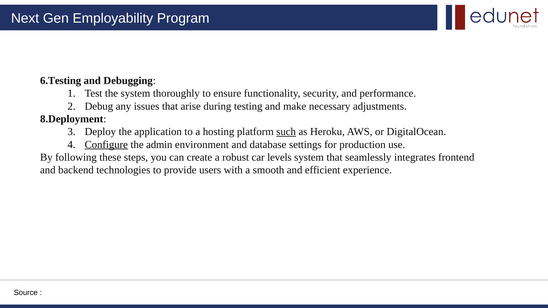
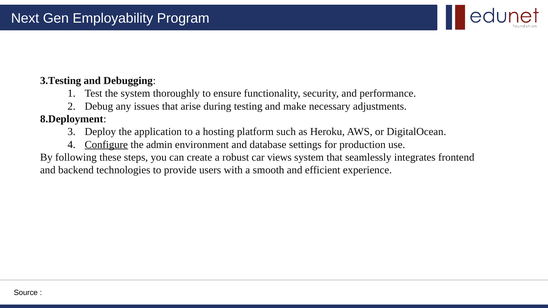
6.Testing: 6.Testing -> 3.Testing (61, 81)
such underline: present -> none (286, 132)
levels: levels -> views (279, 157)
